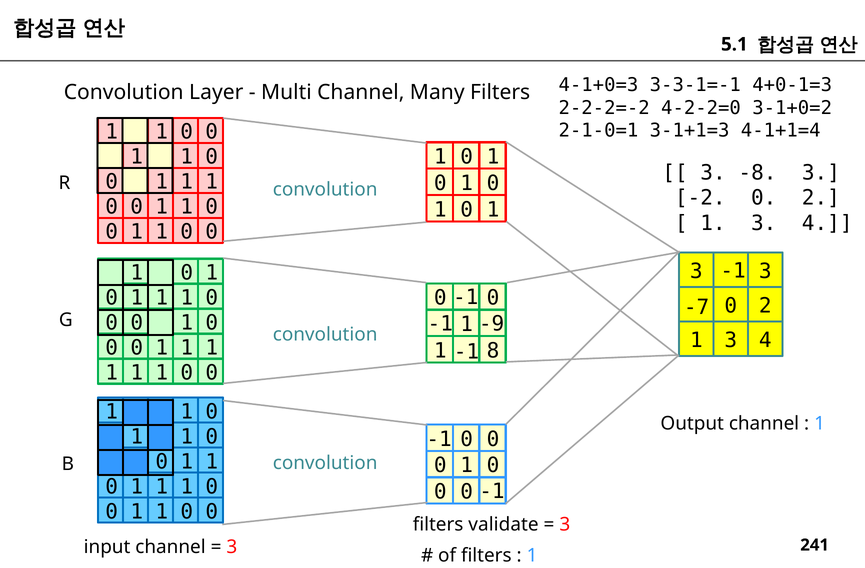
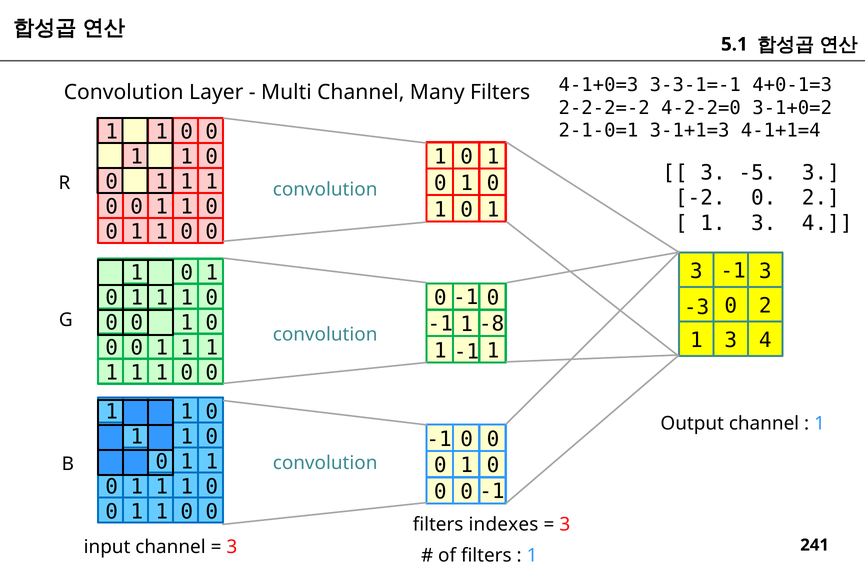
-8: -8 -> -5 (757, 173)
-7: -7 -> -3 (697, 307)
-9: -9 -> -8 (492, 324)
8: 8 -> 1 (493, 351)
validate: validate -> indexes (503, 525)
